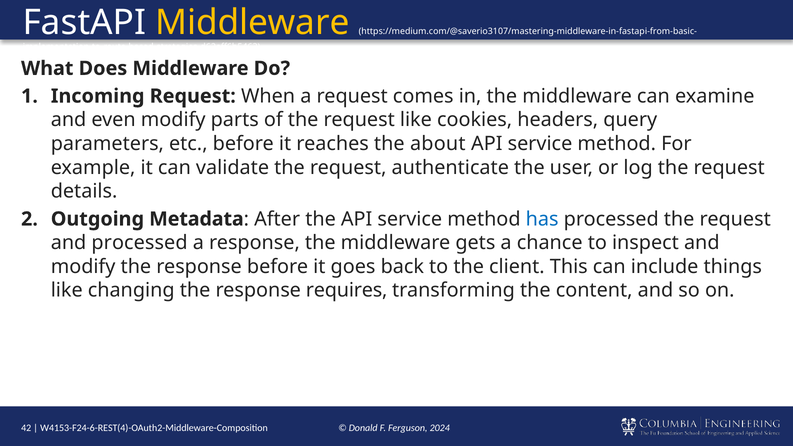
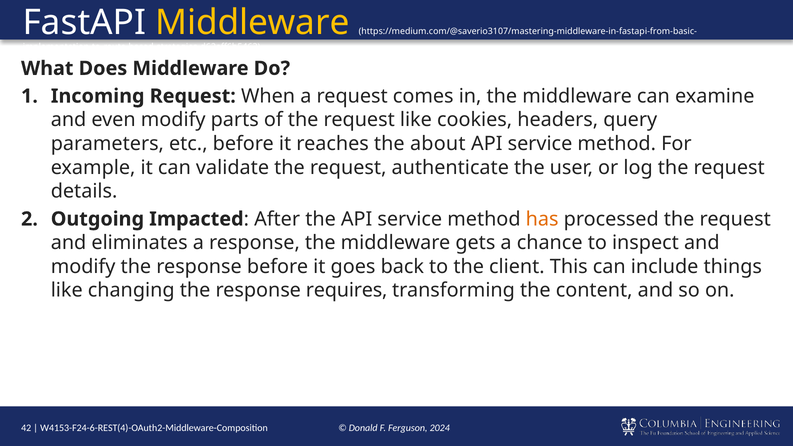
Metadata: Metadata -> Impacted (196, 219)
has colour: blue -> orange (542, 219)
and processed: processed -> eliminates (140, 243)
